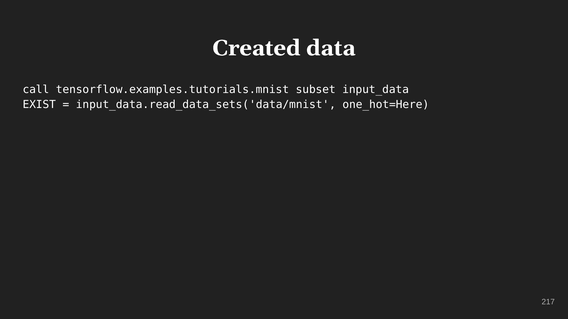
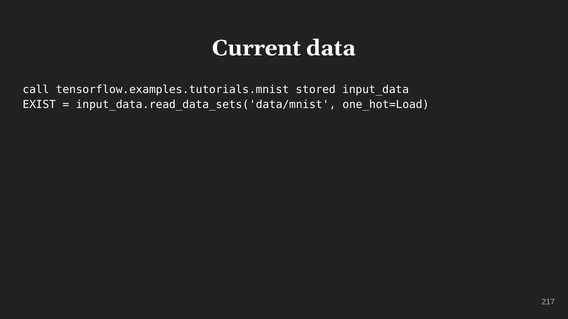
Created: Created -> Current (257, 48)
subset: subset -> stored (316, 90)
one_hot=Here: one_hot=Here -> one_hot=Load (386, 105)
